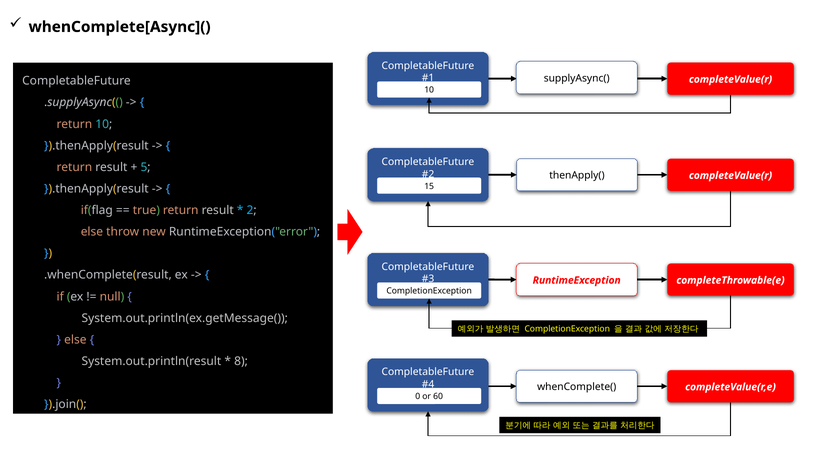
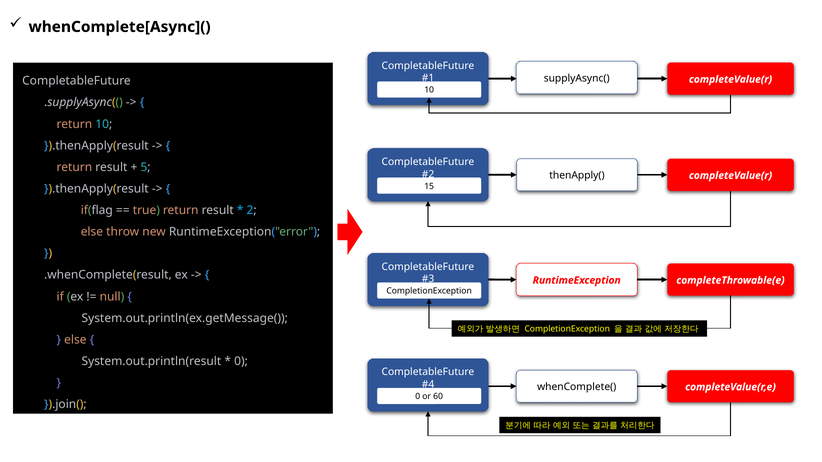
8: 8 -> 0 (241, 362)
